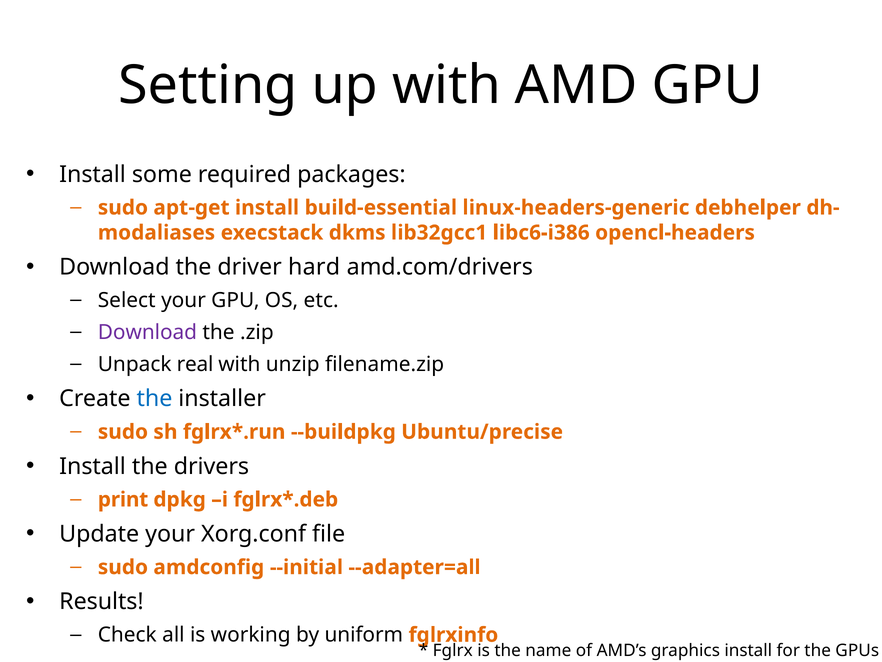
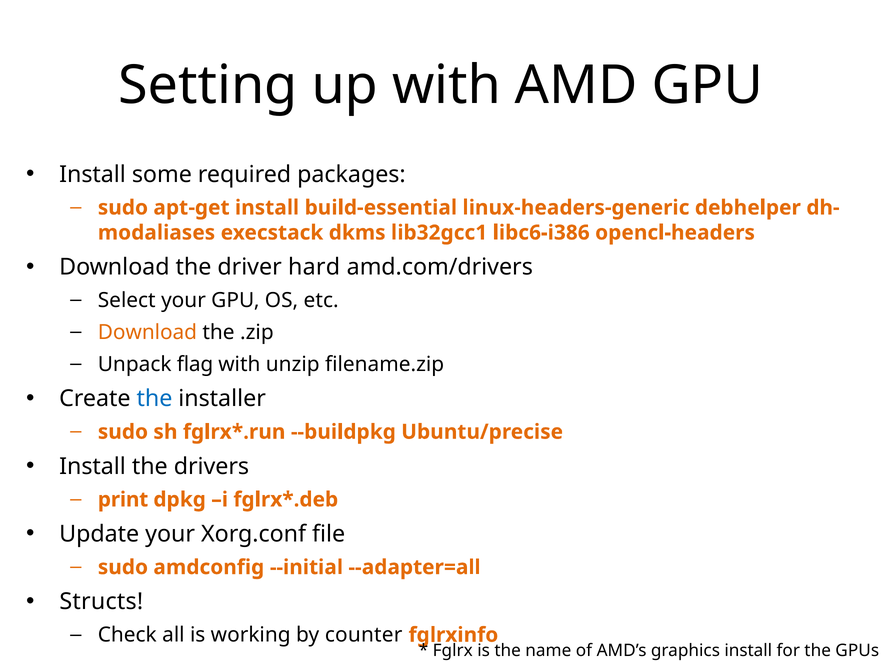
Download colour: purple -> orange (147, 332)
real: real -> flag (195, 364)
Results: Results -> Structs (101, 601)
uniform: uniform -> counter (364, 634)
